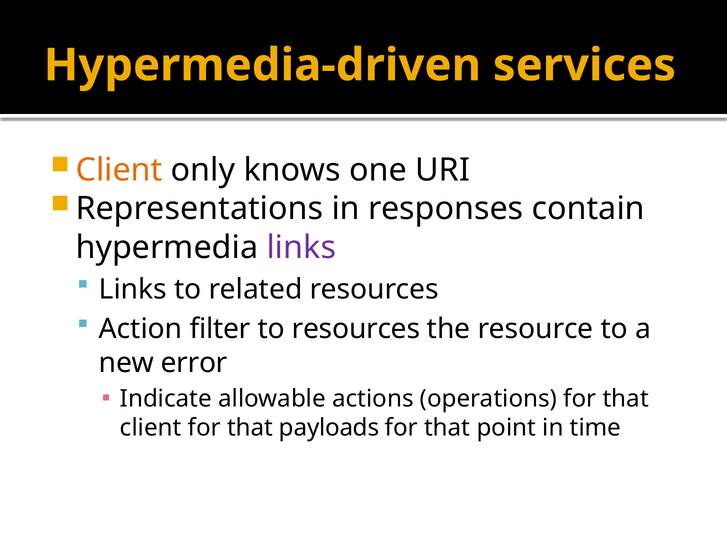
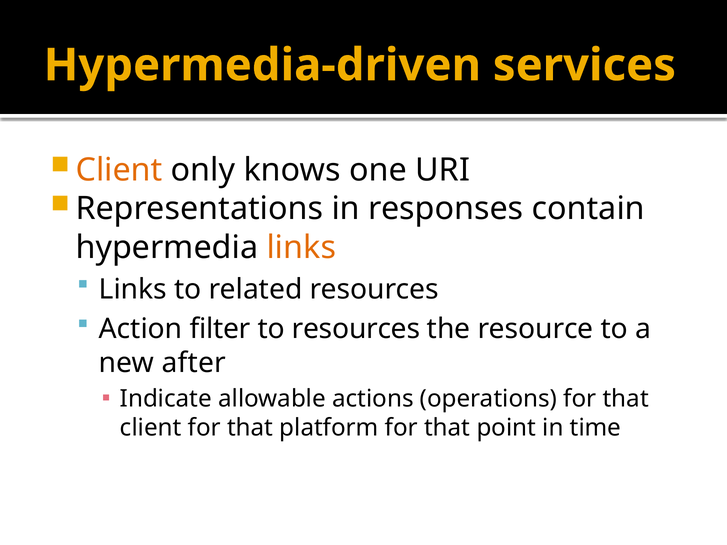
links colour: purple -> orange (301, 248)
error: error -> after (194, 363)
payloads: payloads -> platform (329, 428)
